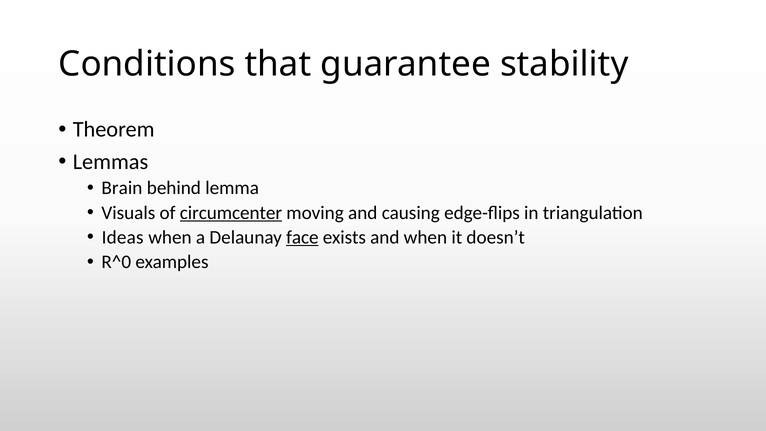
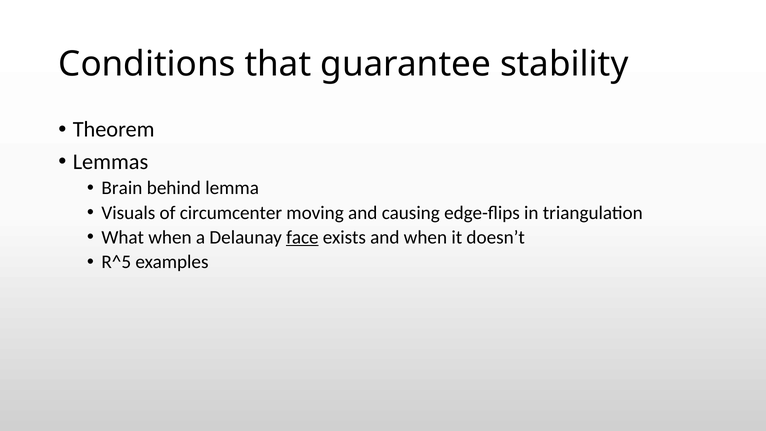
circumcenter underline: present -> none (231, 213)
Ideas: Ideas -> What (123, 237)
R^0: R^0 -> R^5 (116, 262)
